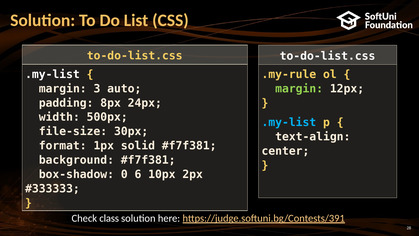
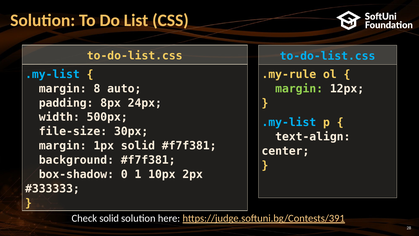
to-do-list.css colour: white -> light blue (328, 56)
.my-list colour: white -> light blue (52, 74)
3: 3 -> 8 (97, 89)
format: format -> margin (63, 146)
6: 6 -> 1 (138, 174)
Check class: class -> solid (109, 218)
